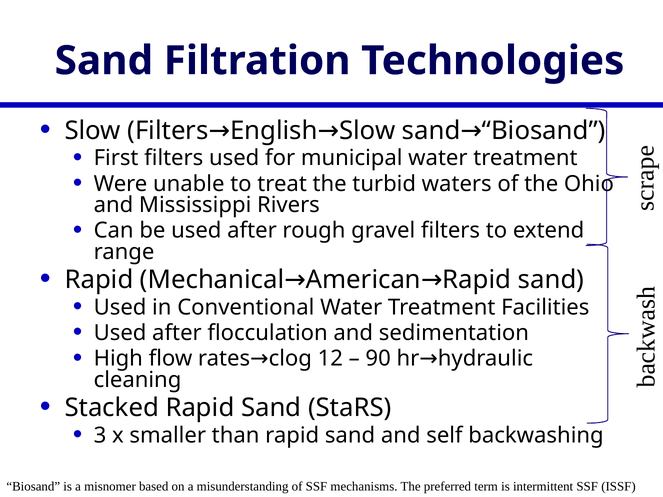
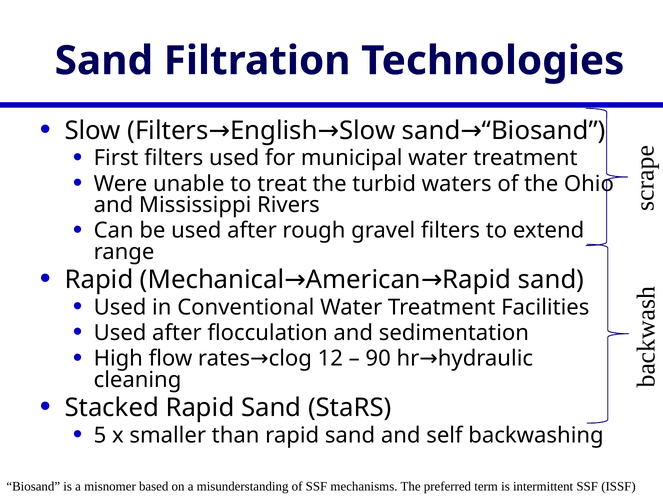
3: 3 -> 5 (100, 436)
